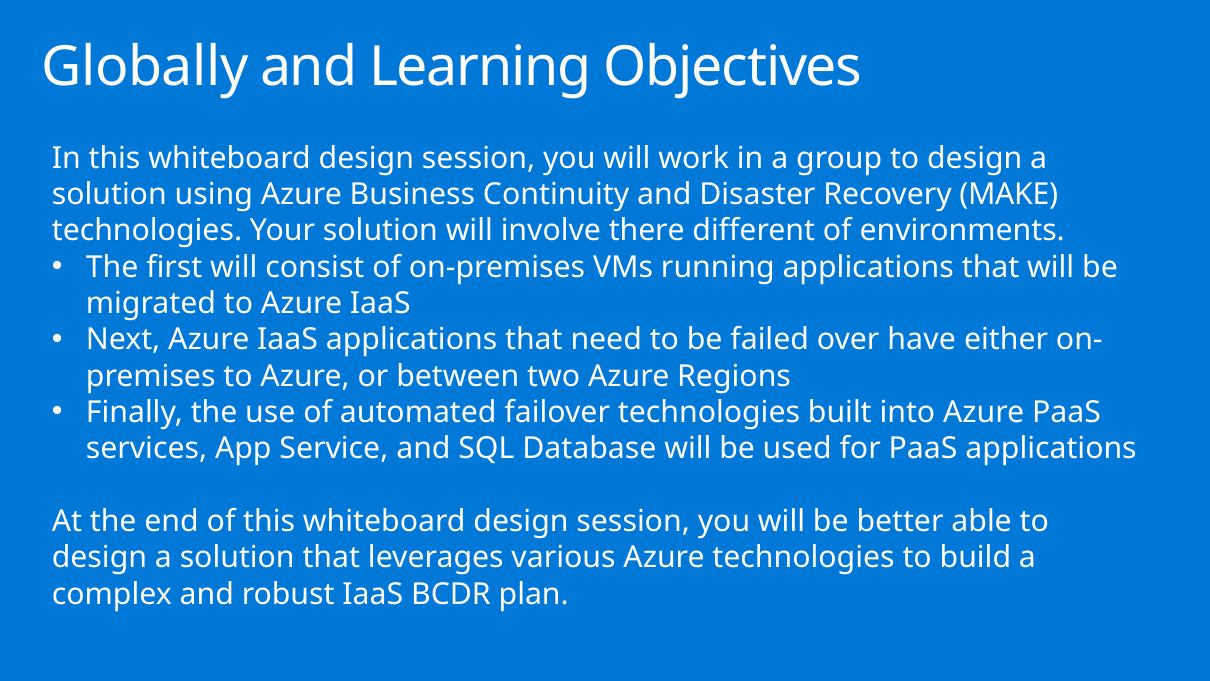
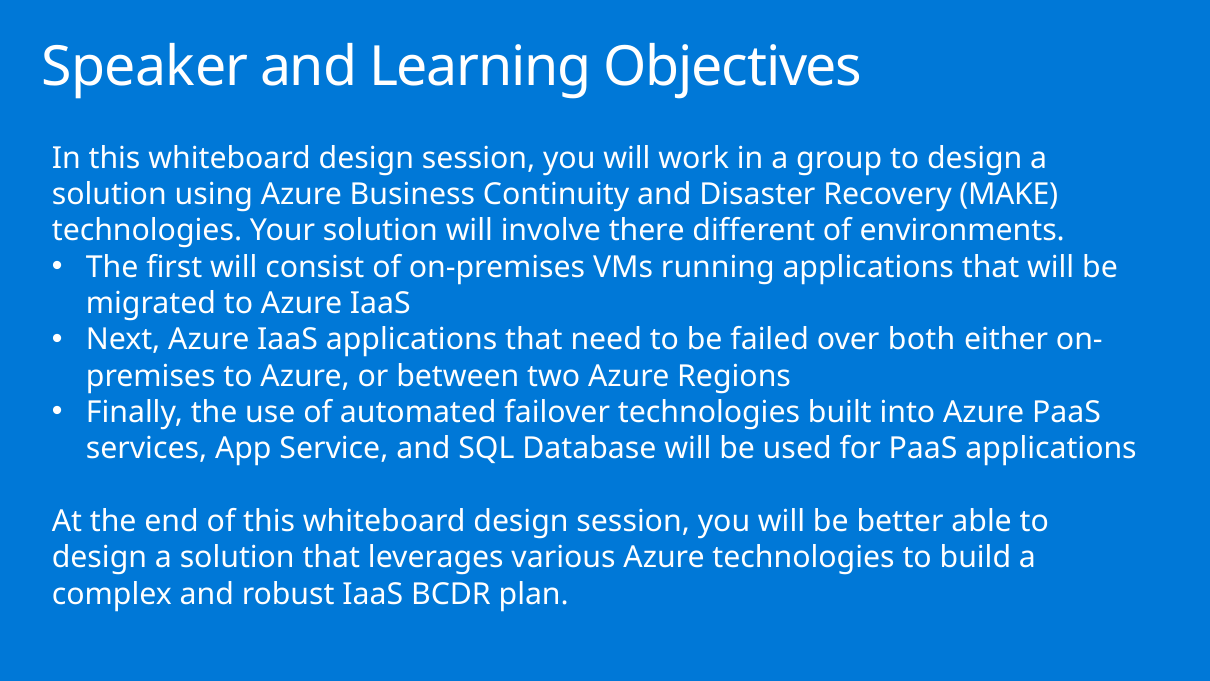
Globally: Globally -> Speaker (145, 67)
have: have -> both (922, 340)
